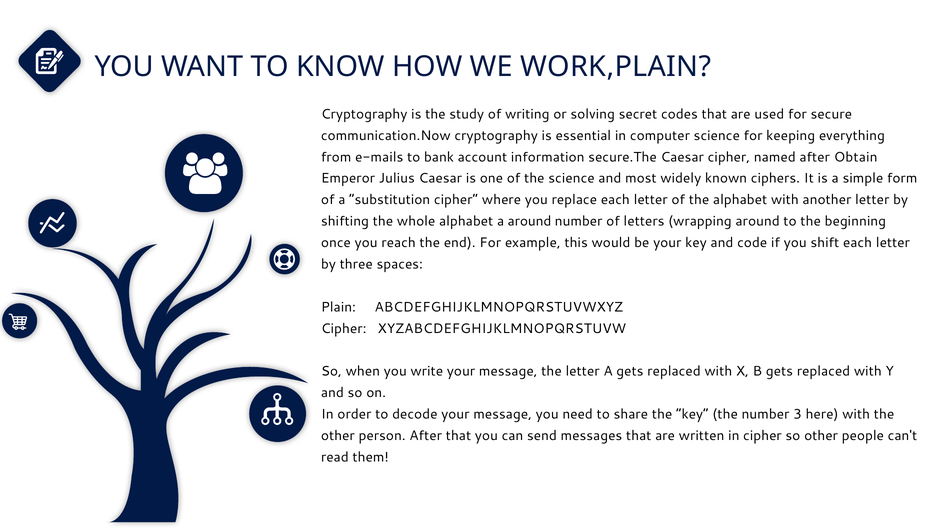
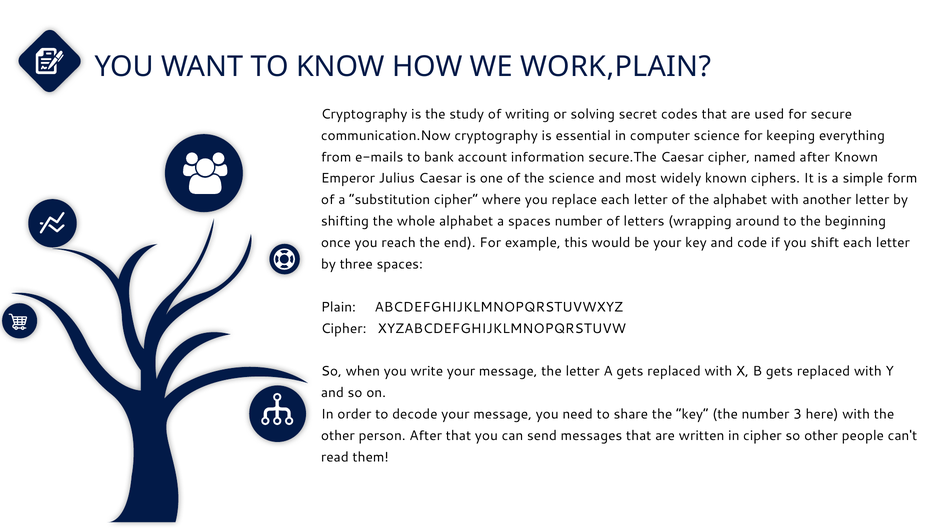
after Obtain: Obtain -> Known (856, 157)
a around: around -> spaces (529, 221)
